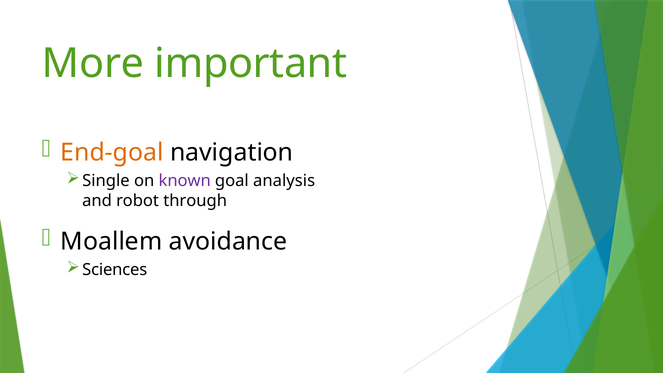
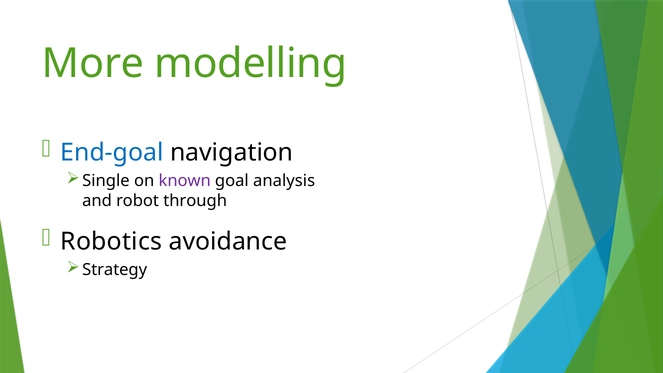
important: important -> modelling (251, 63)
End-goal colour: orange -> blue (112, 152)
Moallem: Moallem -> Robotics (111, 241)
Sciences: Sciences -> Strategy (115, 270)
